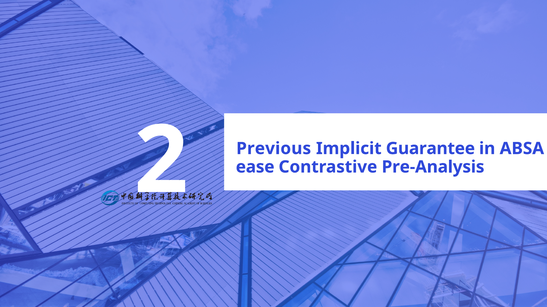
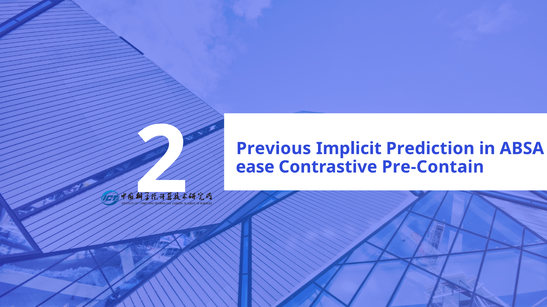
Guarantee: Guarantee -> Prediction (430, 149)
Pre-Analysis: Pre-Analysis -> Pre-Contain (433, 167)
